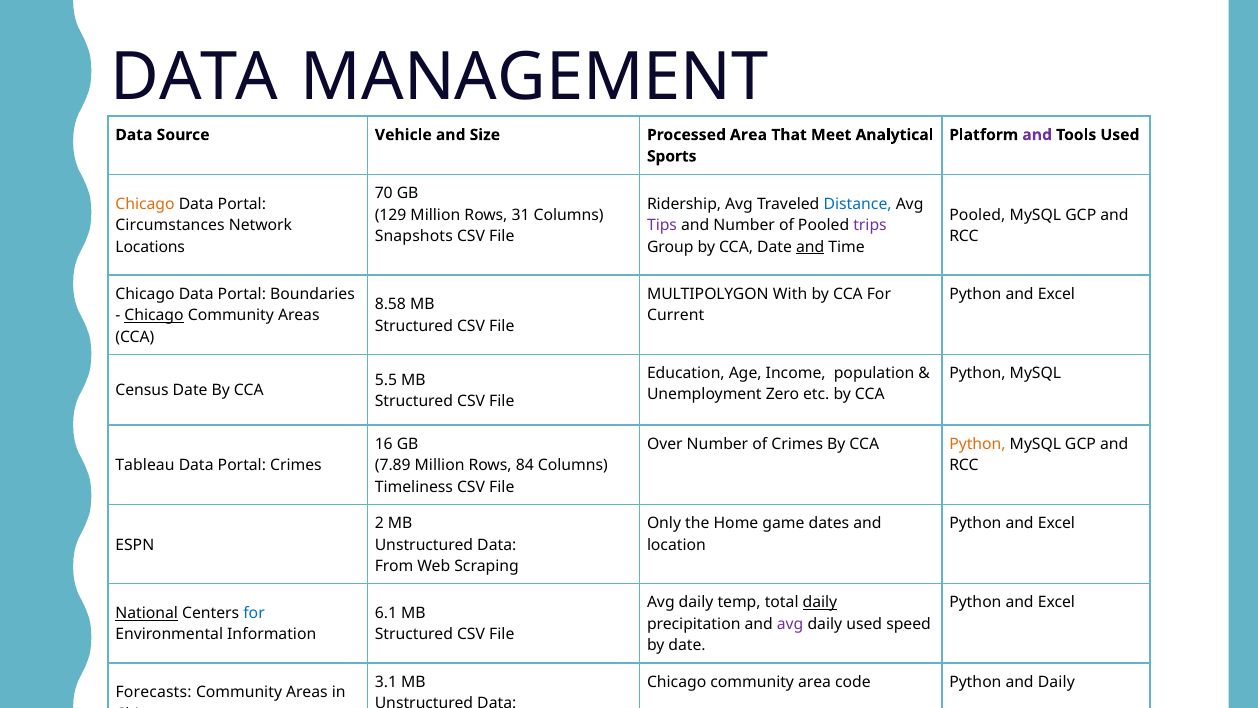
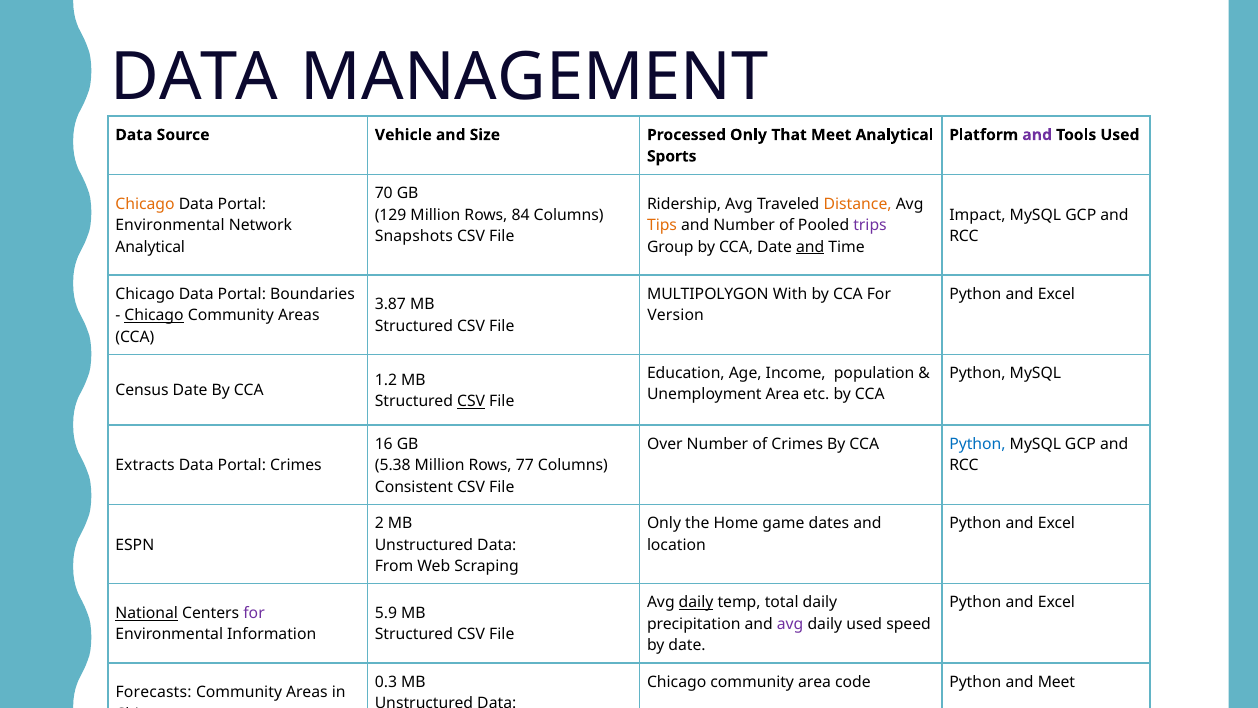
Processed Area: Area -> Only (748, 135)
Distance colour: blue -> orange (858, 204)
31: 31 -> 84 (521, 215)
Pooled: Pooled -> Impact (977, 215)
Circumstances: Circumstances -> Environmental (170, 225)
Tips colour: purple -> orange (662, 225)
Locations: Locations -> Analytical (150, 247)
8.58: 8.58 -> 3.87 (390, 305)
Current: Current -> Version (676, 315)
5.5: 5.5 -> 1.2 (386, 380)
Unemployment Zero: Zero -> Area (782, 395)
CSV underline: none -> present (471, 401)
Python colour: orange -> blue (977, 444)
Tableau: Tableau -> Extracts (145, 465)
7.89: 7.89 -> 5.38 (393, 465)
84: 84 -> 77 (525, 465)
Timeliness: Timeliness -> Consistent (414, 487)
daily underline: none -> present (696, 602)
daily underline: present -> none (820, 602)
for colour: blue -> purple (254, 613)
6.1: 6.1 -> 5.9 (386, 613)
3.1: 3.1 -> 0.3 (386, 682)
and Daily: Daily -> Meet (1056, 682)
